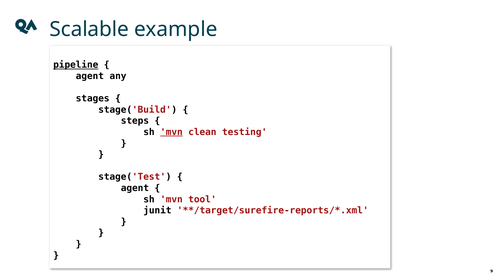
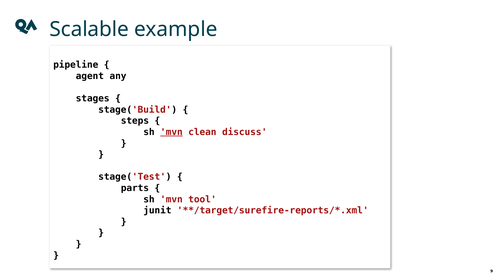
pipeline underline: present -> none (76, 65)
testing: testing -> discuss (245, 132)
agent: agent -> parts (135, 189)
